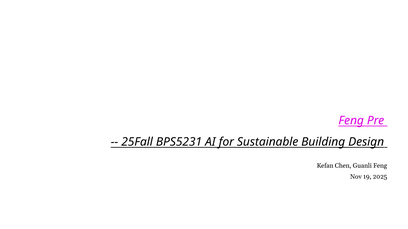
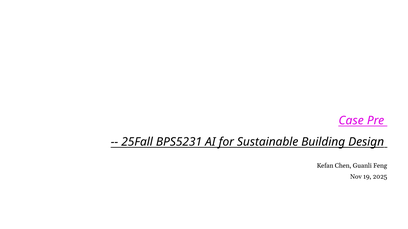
Feng: Feng -> Case (351, 121)
